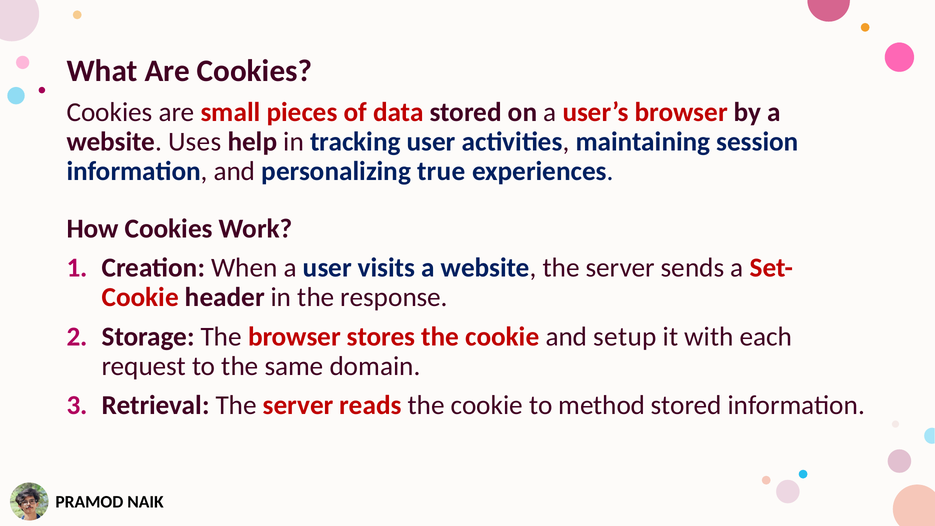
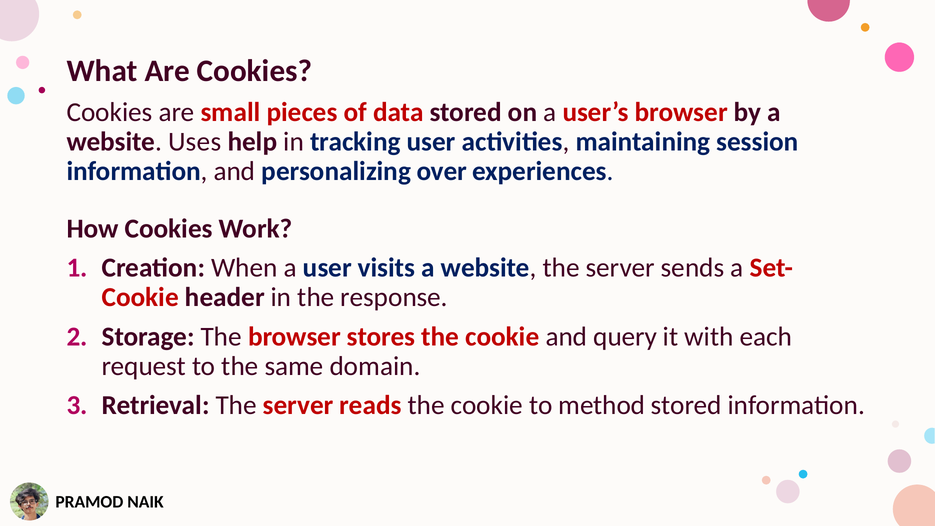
true: true -> over (442, 171)
setup: setup -> query (625, 337)
